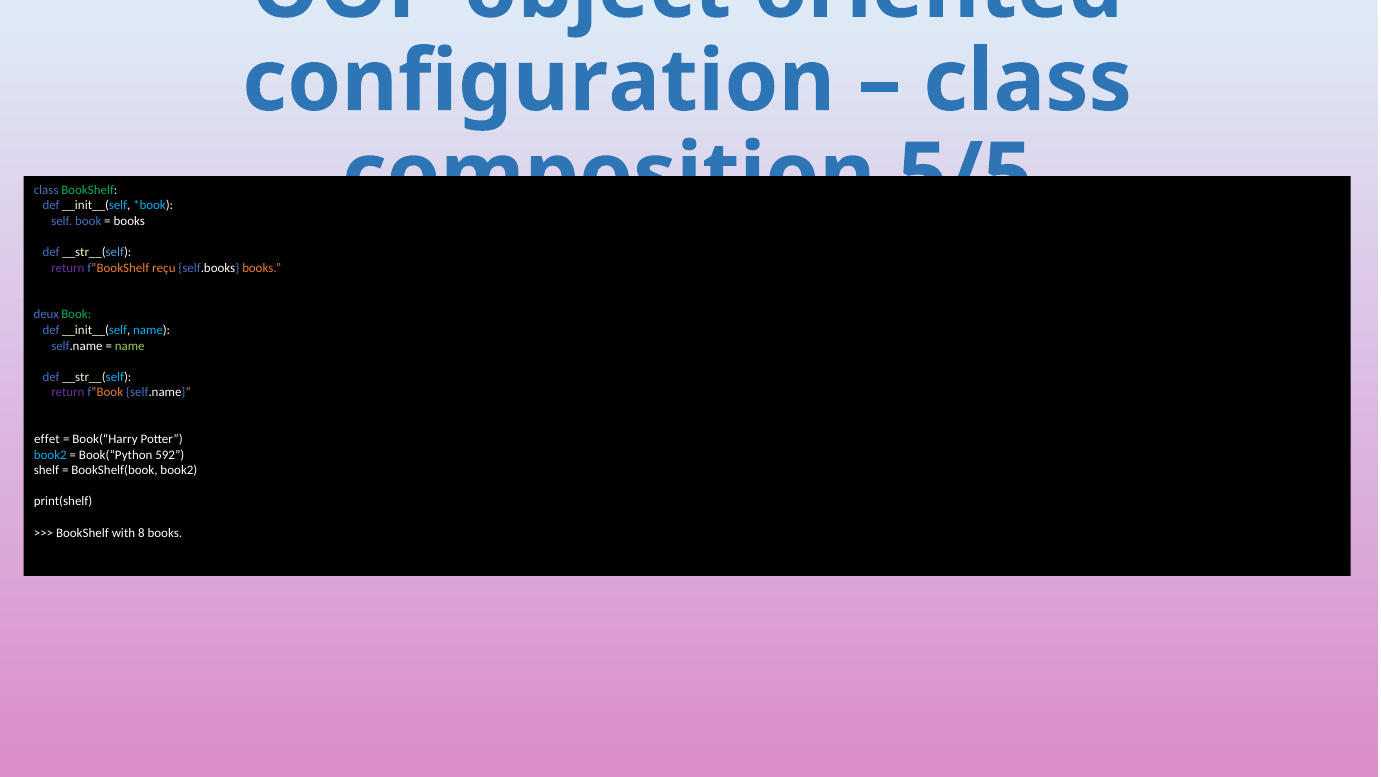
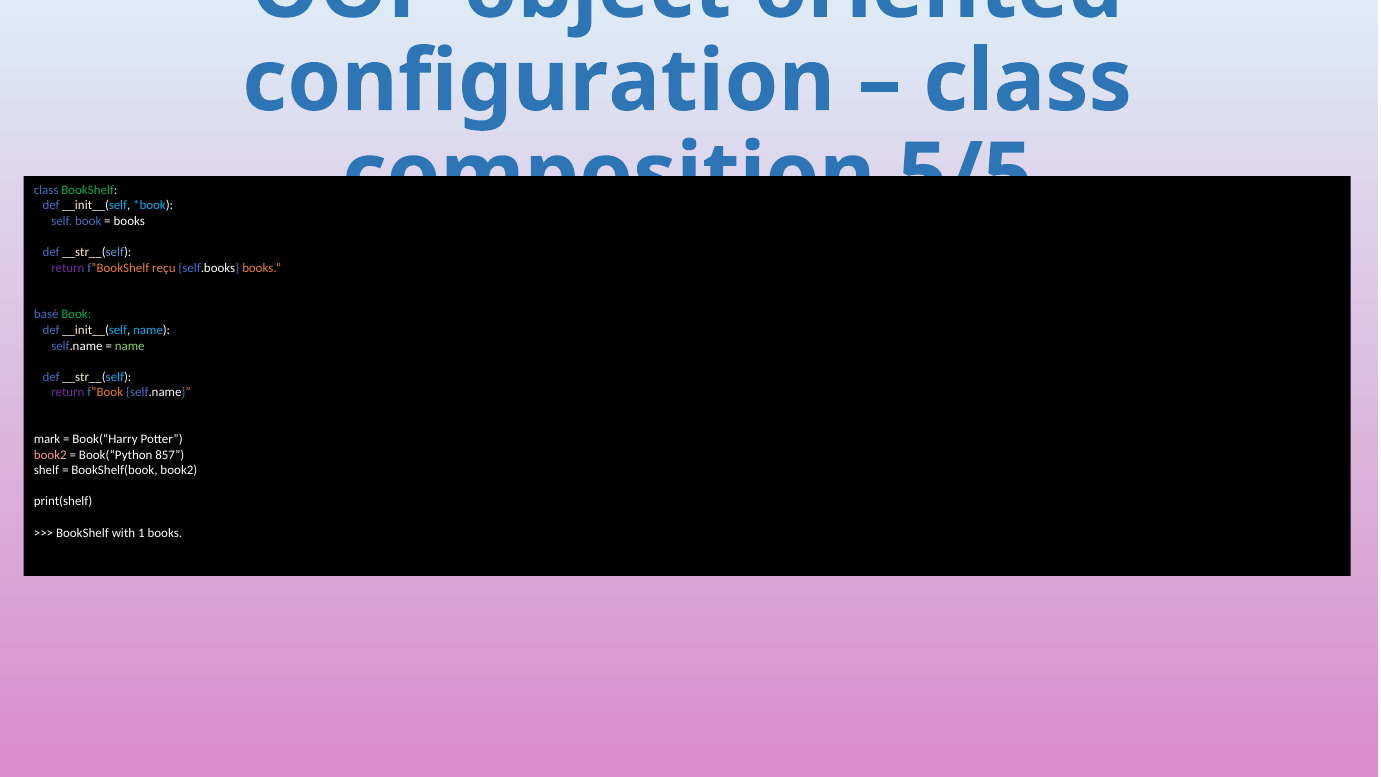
deux: deux -> basé (46, 315)
effet: effet -> mark (47, 439)
book2 colour: light blue -> pink (50, 455)
592: 592 -> 857 (170, 455)
8: 8 -> 1 (141, 533)
